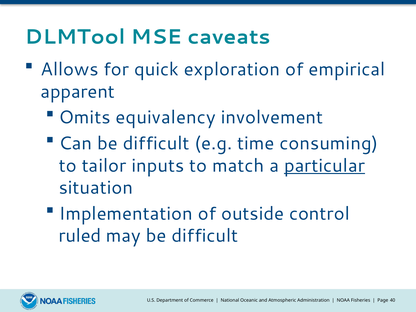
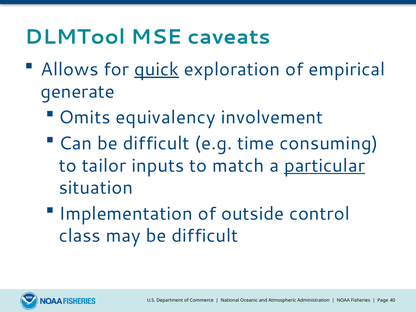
quick underline: none -> present (157, 69)
apparent: apparent -> generate (78, 92)
ruled: ruled -> class (80, 236)
